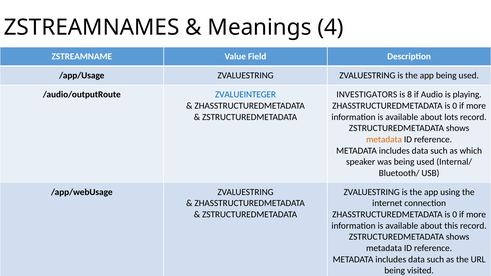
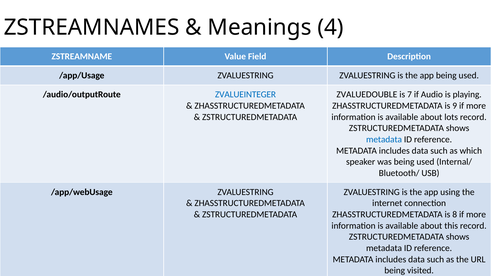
INVESTIGATORS: INVESTIGATORS -> ZVALUEDOUBLE (367, 95)
8: 8 -> 7 (410, 95)
0: 0 -> 9 (455, 106)
metadata colour: orange -> blue (384, 140)
0: 0 -> 8 (455, 215)
